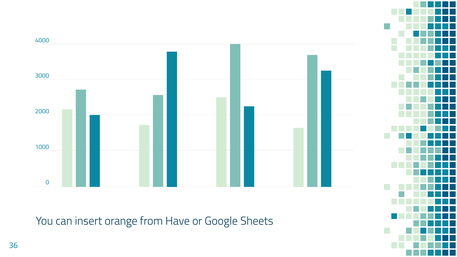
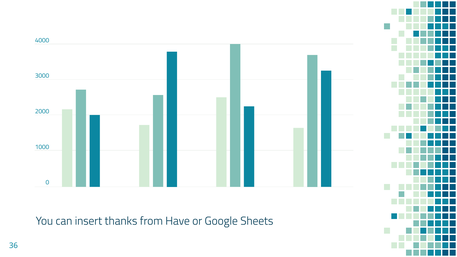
orange: orange -> thanks (121, 221)
